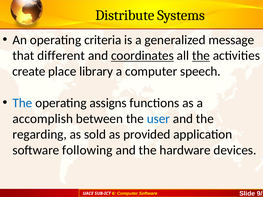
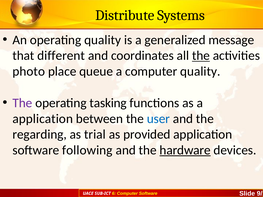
operating criteria: criteria -> quality (103, 40)
coordinates underline: present -> none (142, 56)
create: create -> photo (29, 72)
library: library -> queue (96, 72)
computer speech: speech -> quality (200, 72)
The colour: blue -> purple (22, 103)
assigns: assigns -> tasking (108, 103)
accomplish: accomplish -> application (43, 119)
sold: sold -> trial (95, 135)
hardware underline: none -> present (185, 150)
